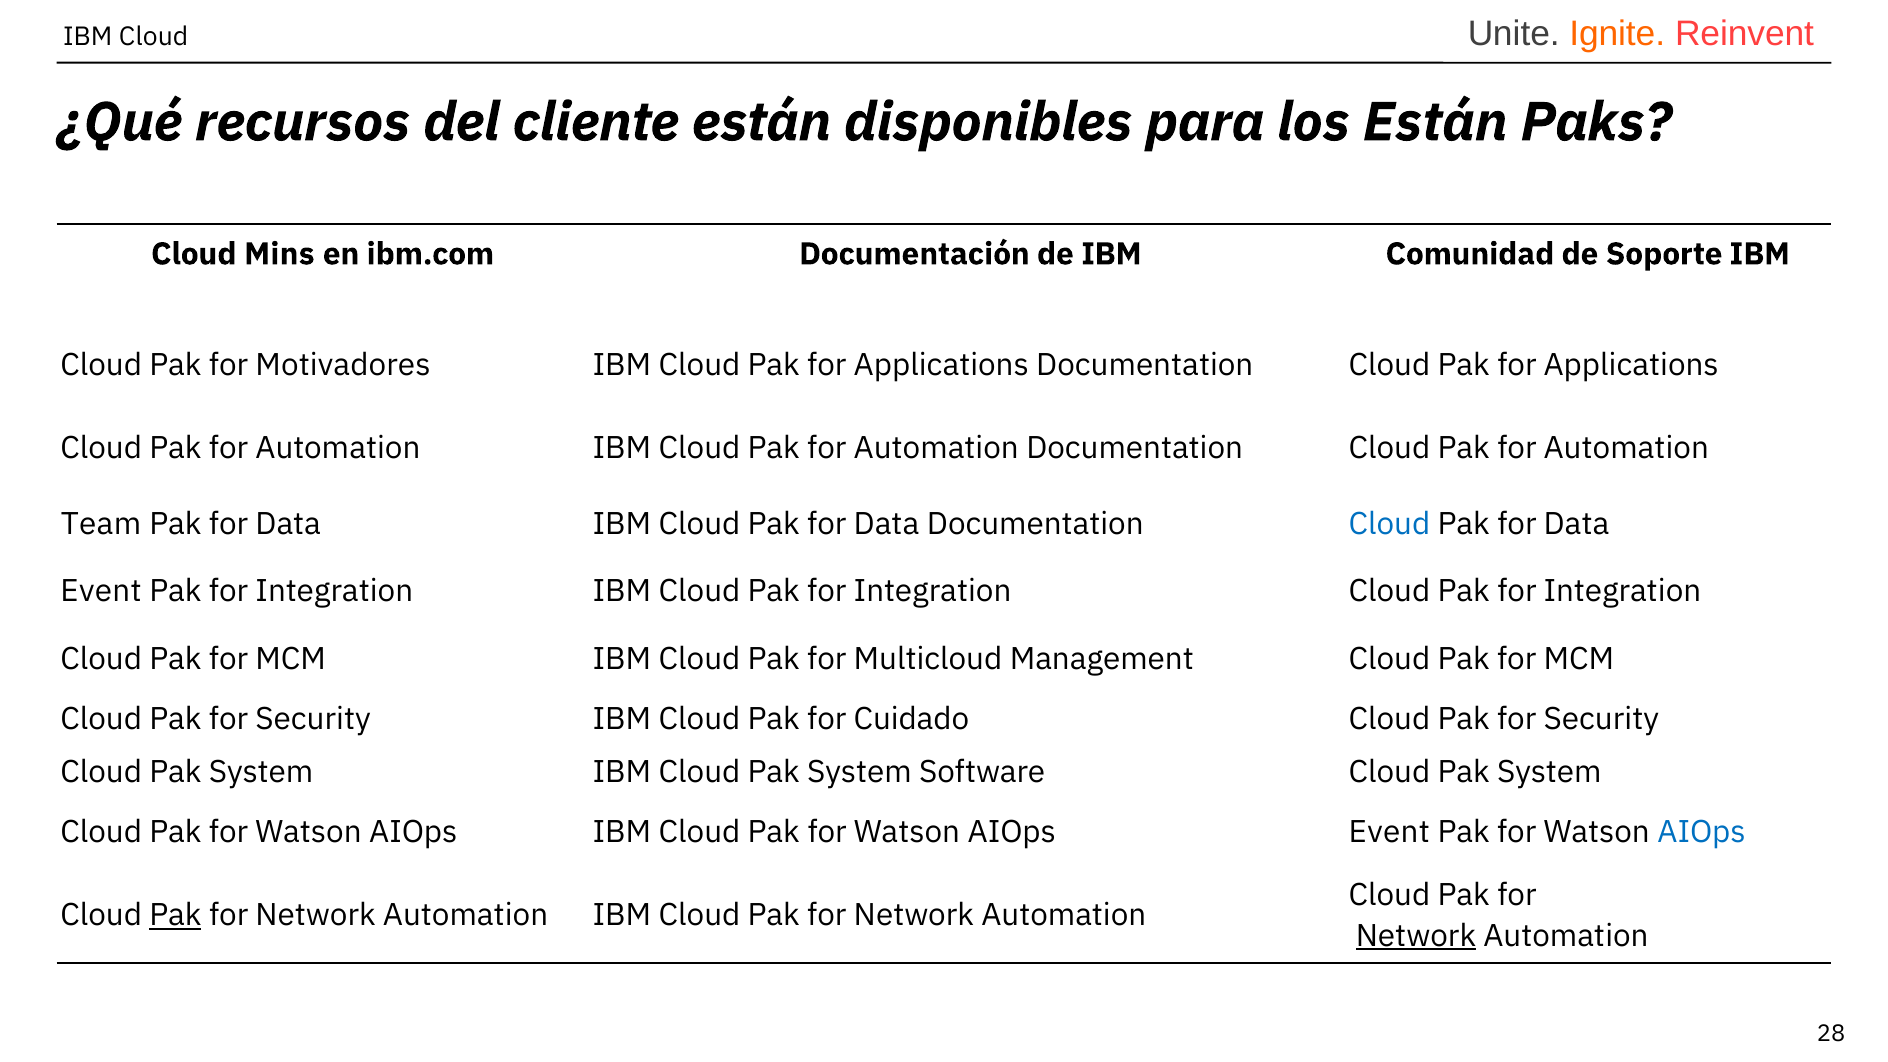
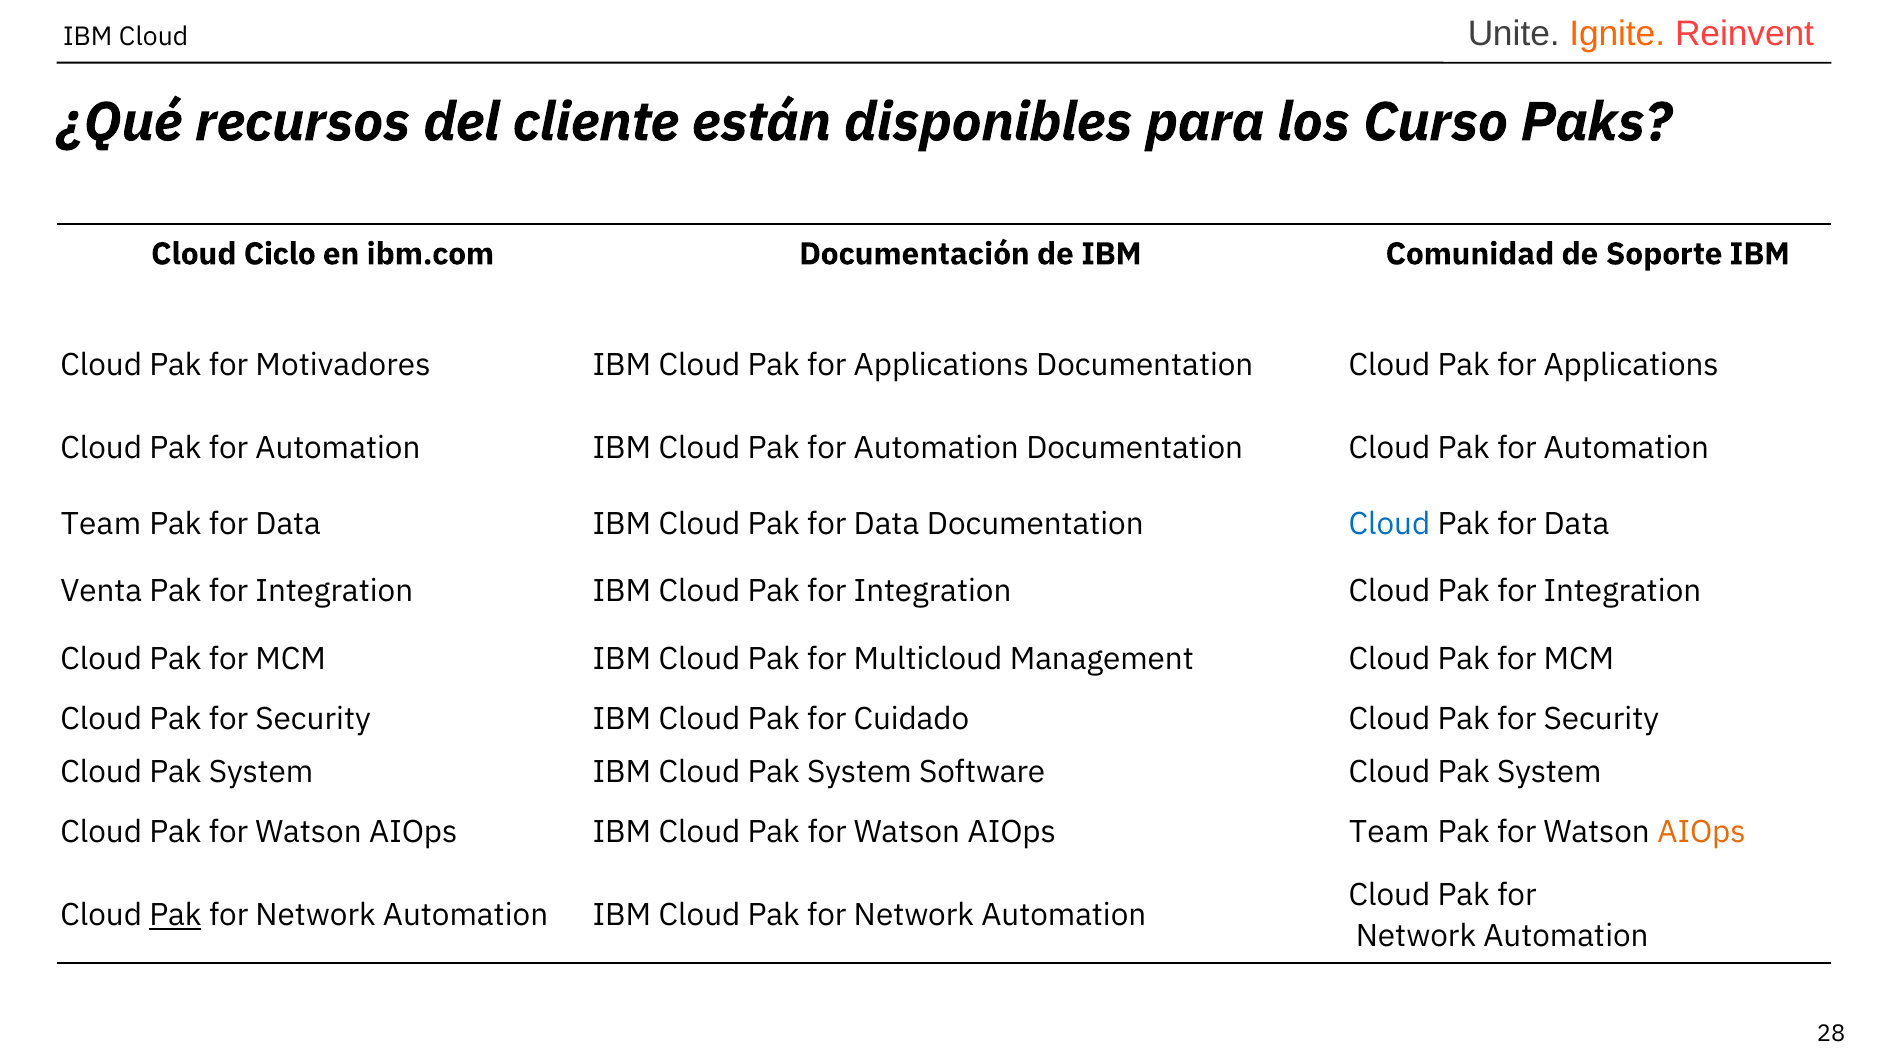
los Están: Están -> Curso (1435, 122)
Mins: Mins -> Ciclo (280, 254)
Event: Event -> Venta (101, 591)
AIOps Event: Event -> Team (1389, 832)
AIOps colour: blue -> orange (1702, 832)
Network underline: present -> none (1416, 936)
